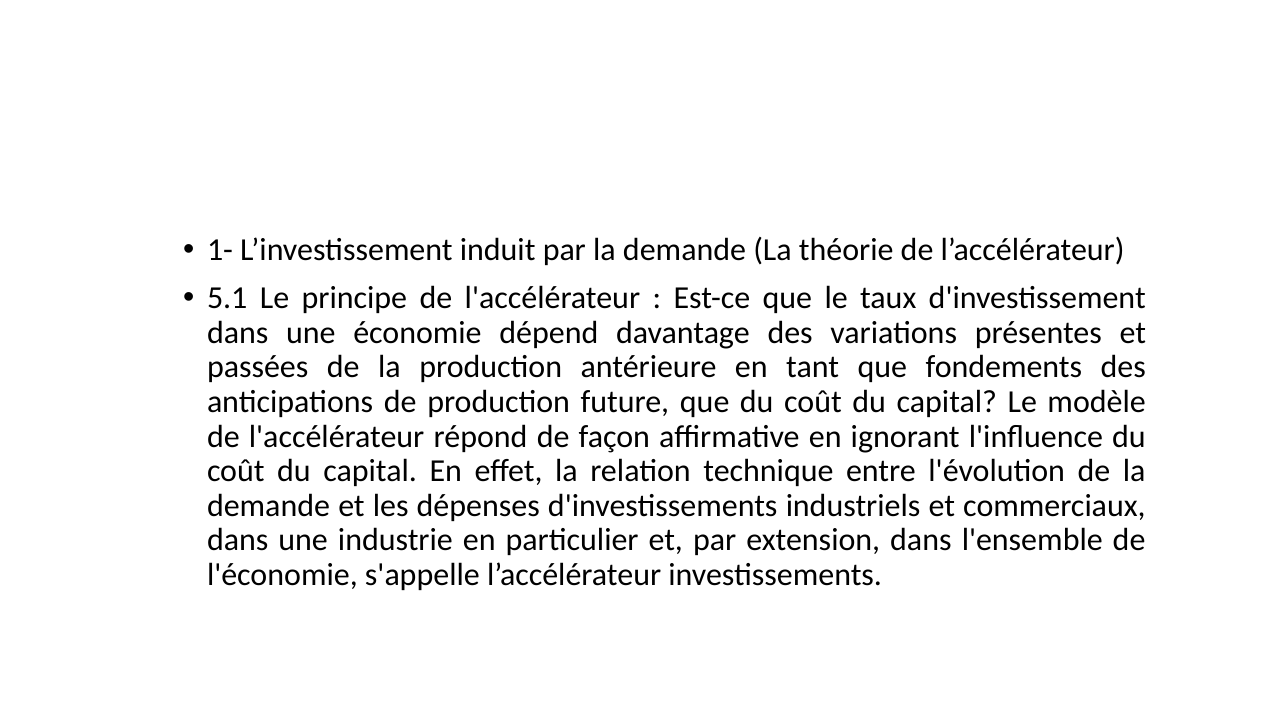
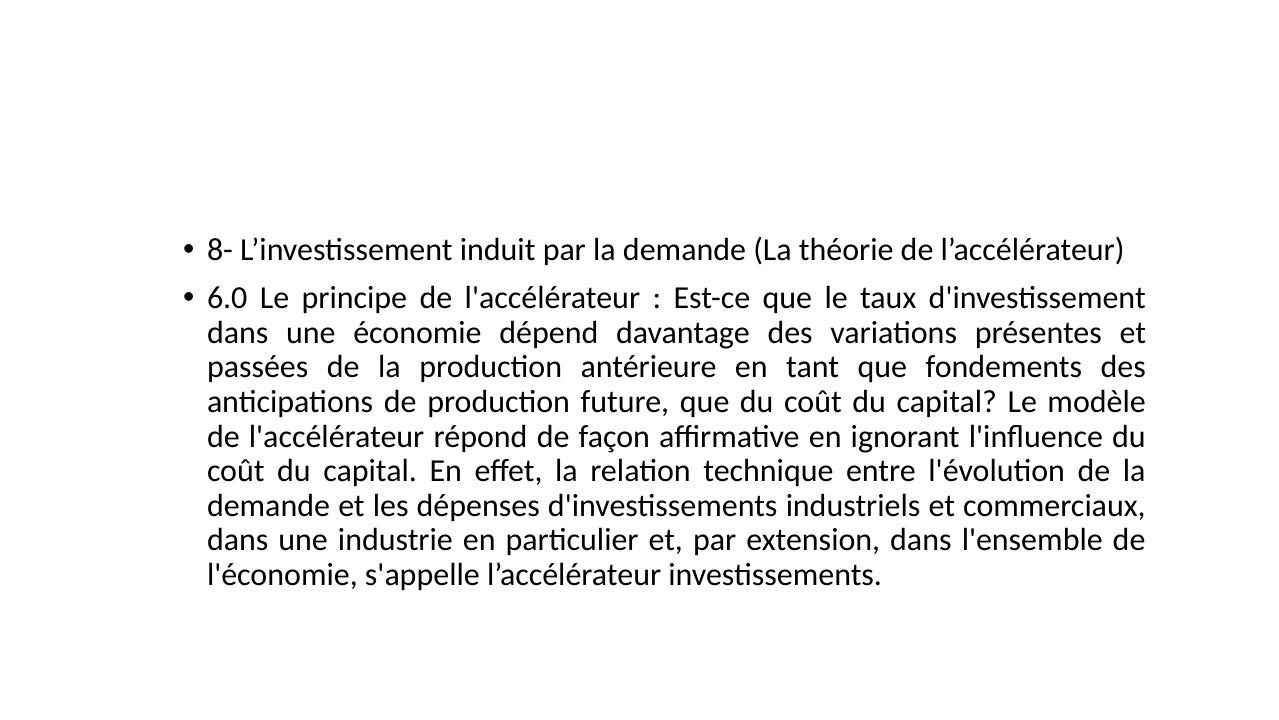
1-: 1- -> 8- (220, 250)
5.1: 5.1 -> 6.0 (227, 298)
